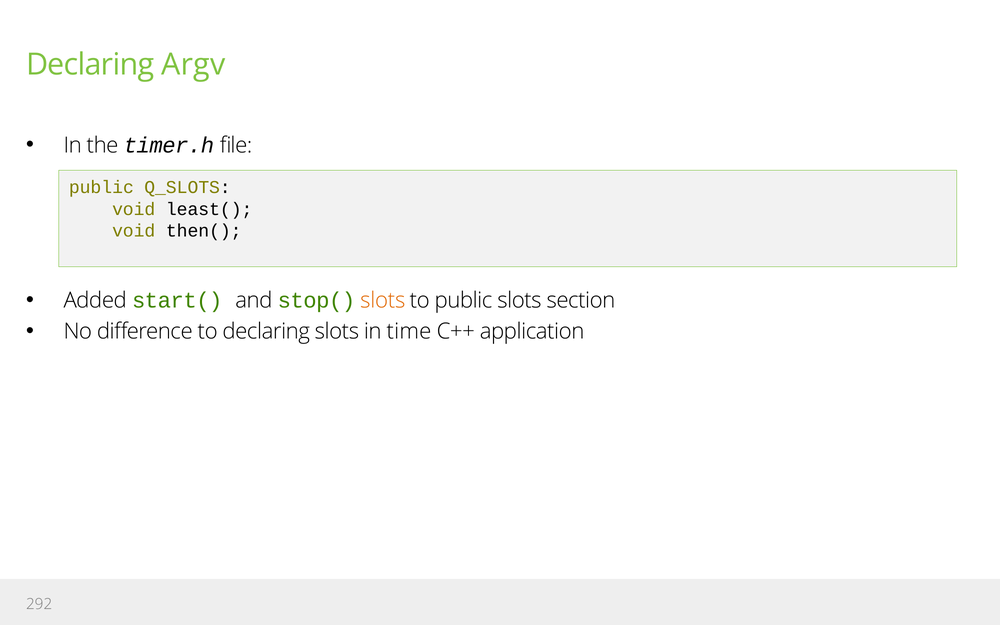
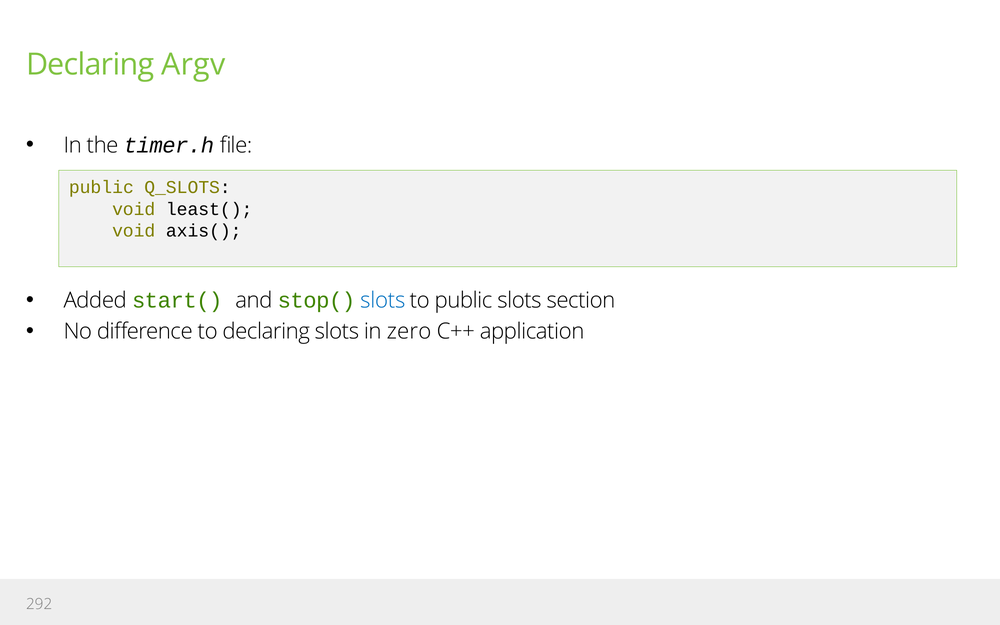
then(: then( -> axis( (204, 231)
slots colour: orange -> blue (383, 301)
time: time -> zero (409, 332)
